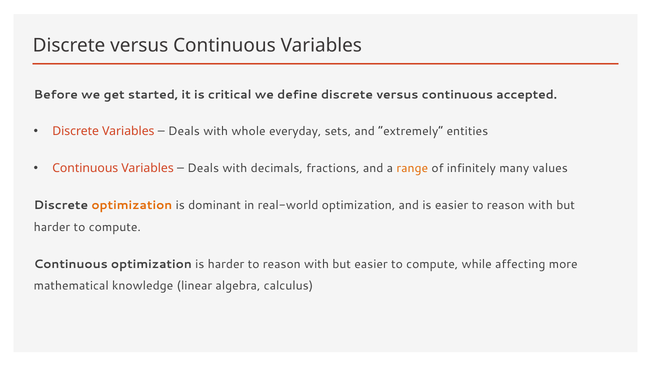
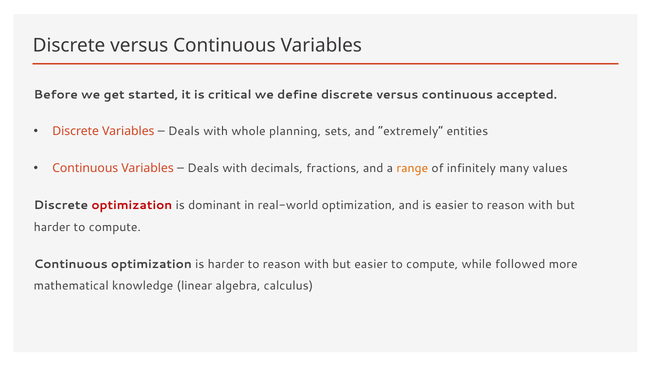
everyday: everyday -> planning (295, 131)
optimization colour: orange -> red (132, 205)
affecting: affecting -> followed (520, 264)
